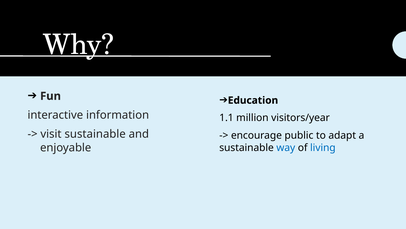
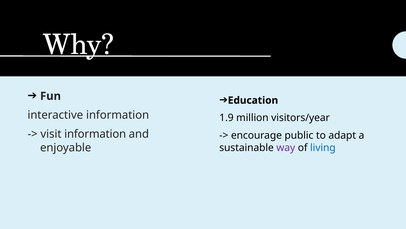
1.1: 1.1 -> 1.9 (226, 118)
visit sustainable: sustainable -> information (95, 134)
way colour: blue -> purple (286, 148)
